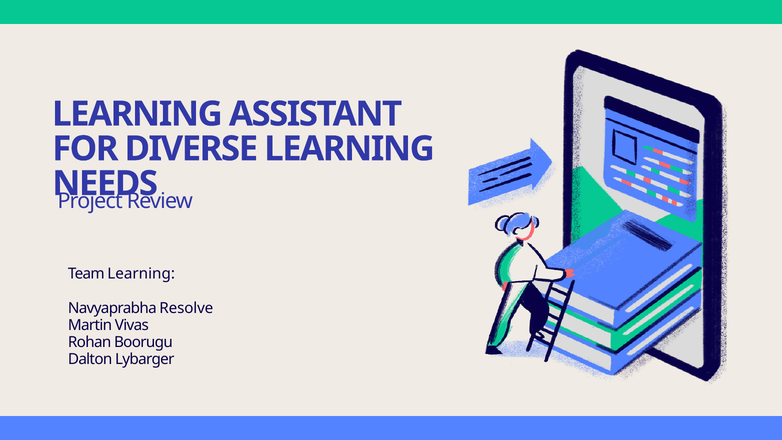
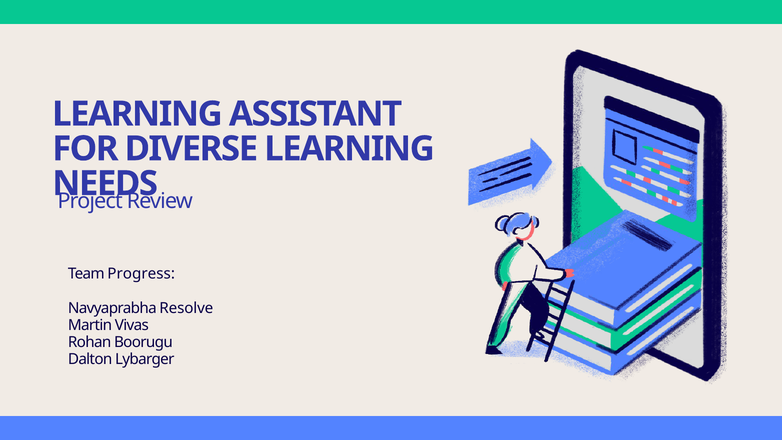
Team Learning: Learning -> Progress (141, 274)
